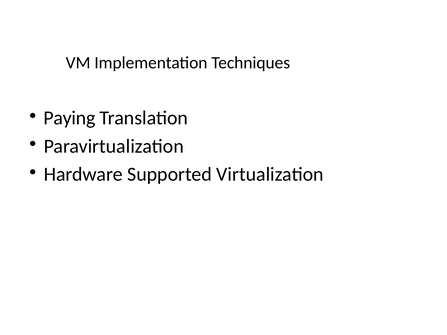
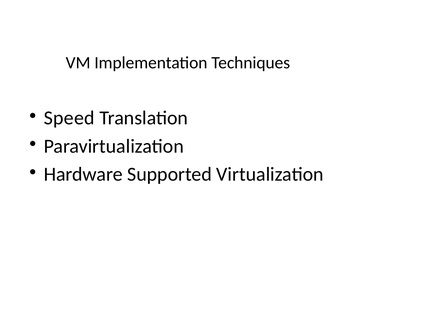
Paying: Paying -> Speed (69, 118)
